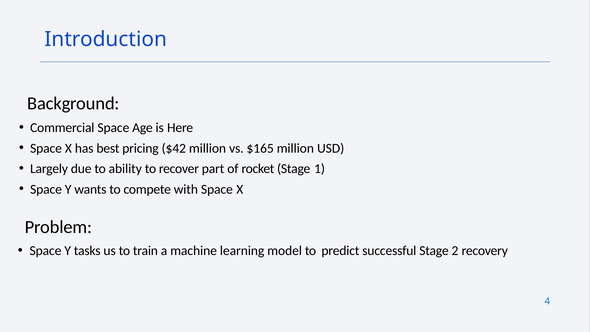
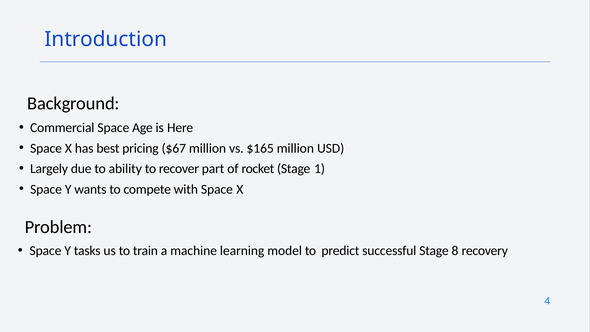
$42: $42 -> $67 (174, 148)
2: 2 -> 8 (455, 251)
